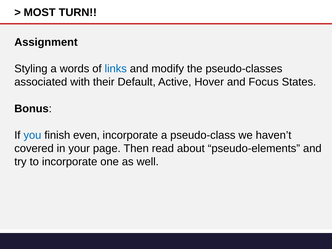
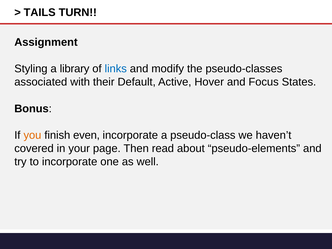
MOST: MOST -> TAILS (40, 13)
words: words -> library (75, 69)
you colour: blue -> orange (32, 135)
